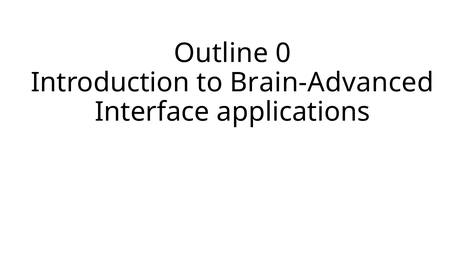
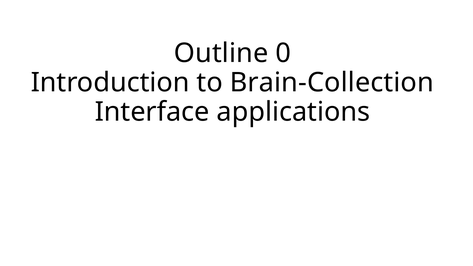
Brain-Advanced: Brain-Advanced -> Brain-Collection (332, 83)
